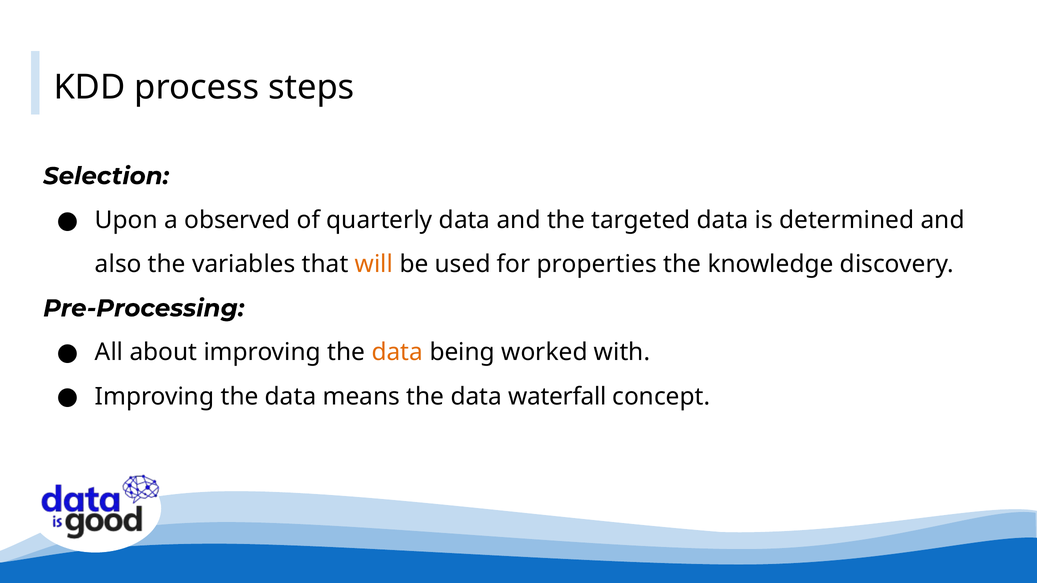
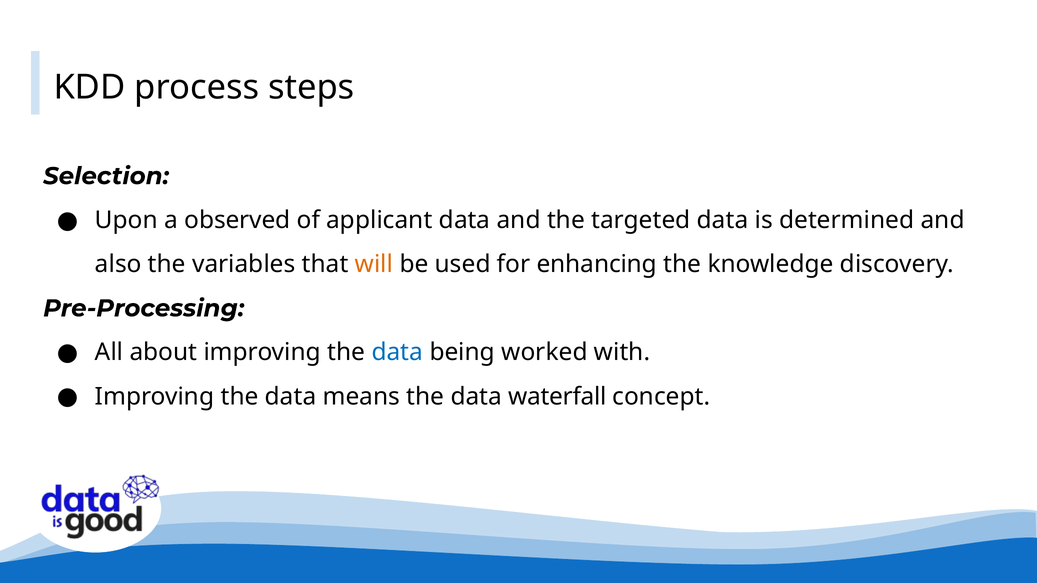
quarterly: quarterly -> applicant (379, 220)
properties: properties -> enhancing (597, 264)
data colour: orange -> blue (397, 353)
